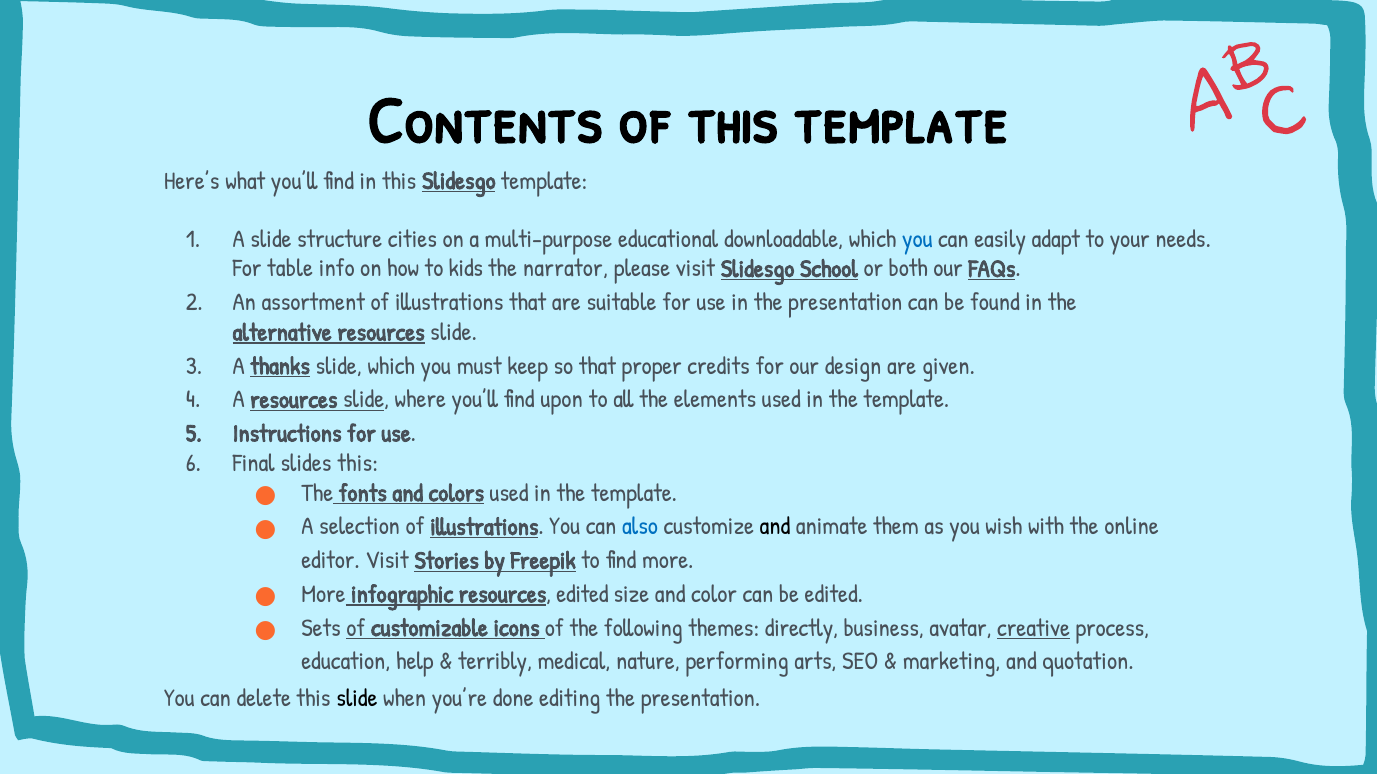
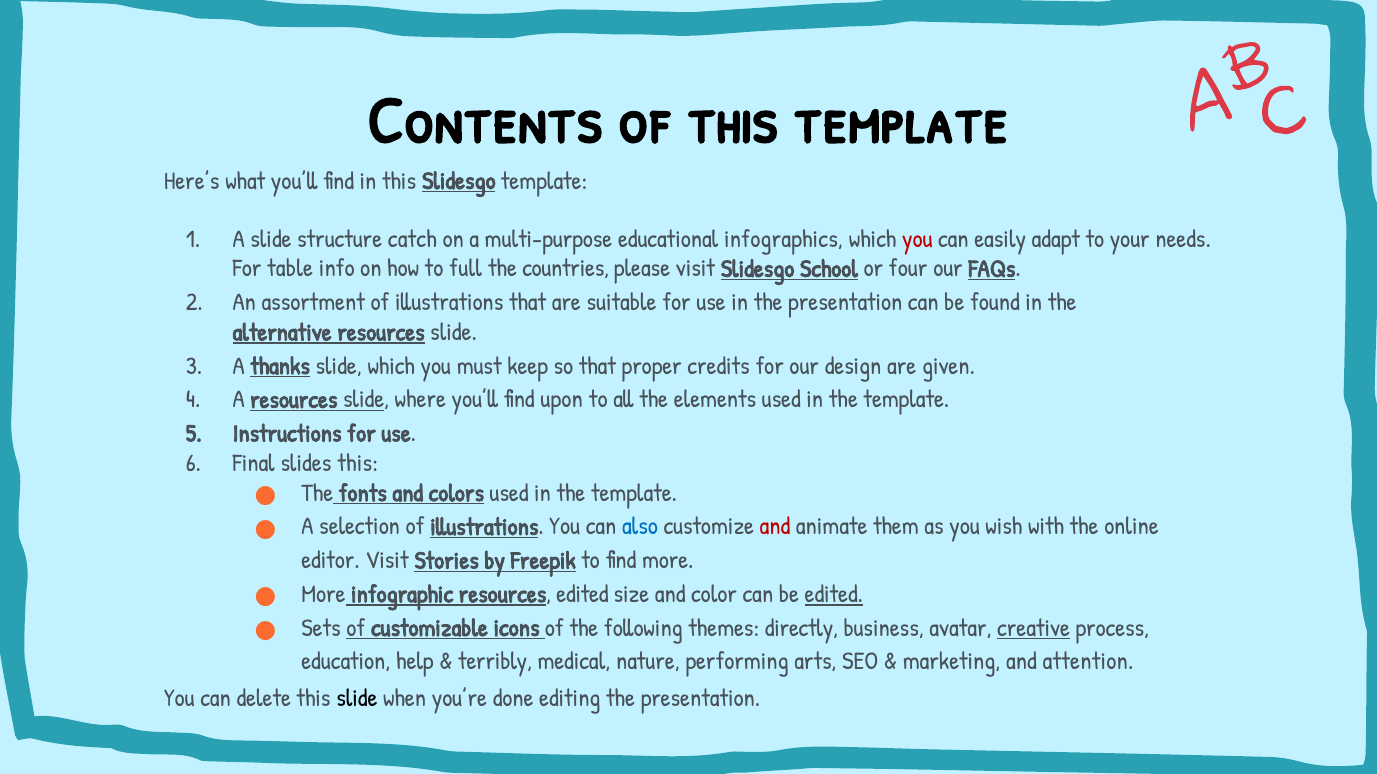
cities: cities -> catch (412, 239)
downloadable: downloadable -> infographics (784, 239)
you colour: blue -> red (917, 239)
kids: kids -> full (466, 269)
narrator: narrator -> countries (566, 269)
both: both -> four (908, 269)
and colour: black -> red (775, 527)
edited underline: none -> present (834, 595)
quotation: quotation -> attention (1088, 662)
